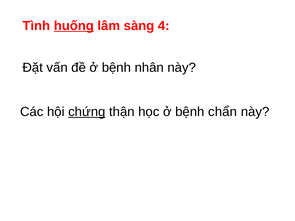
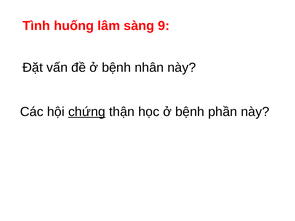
huống underline: present -> none (74, 26)
4: 4 -> 9 (164, 26)
chẩn: chẩn -> phần (223, 112)
